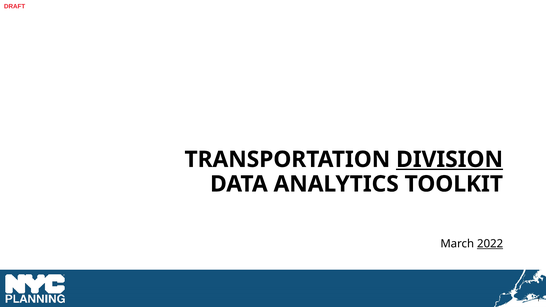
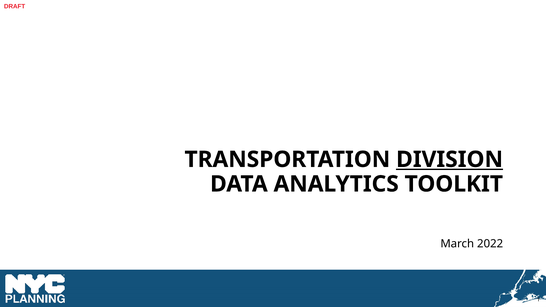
2022 underline: present -> none (490, 244)
